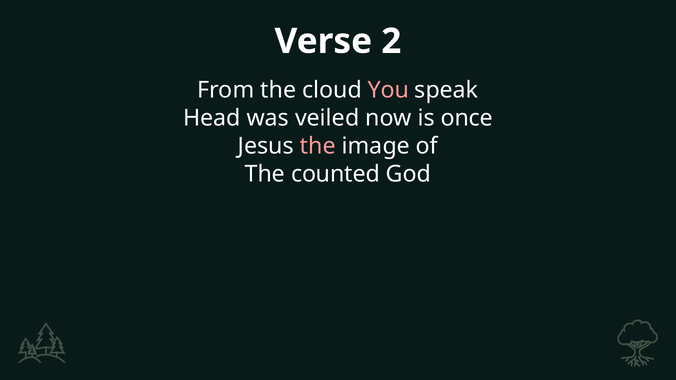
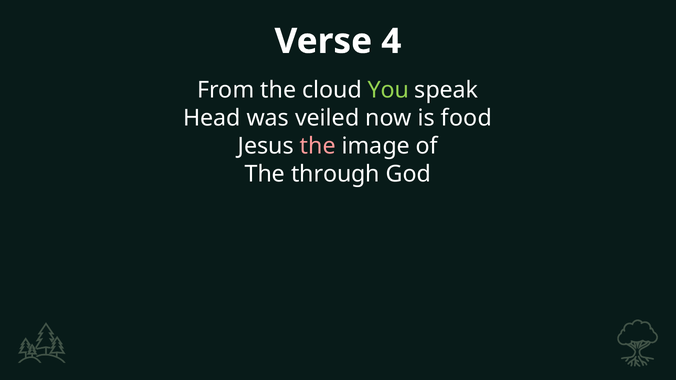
2: 2 -> 4 (391, 41)
You colour: pink -> light green (388, 90)
once: once -> food (466, 118)
counted: counted -> through (335, 174)
